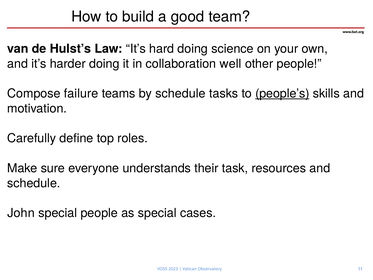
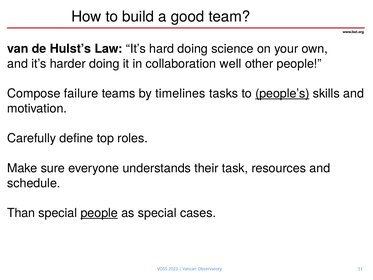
by schedule: schedule -> timelines (180, 93)
John: John -> Than (21, 213)
people underline: none -> present (99, 213)
